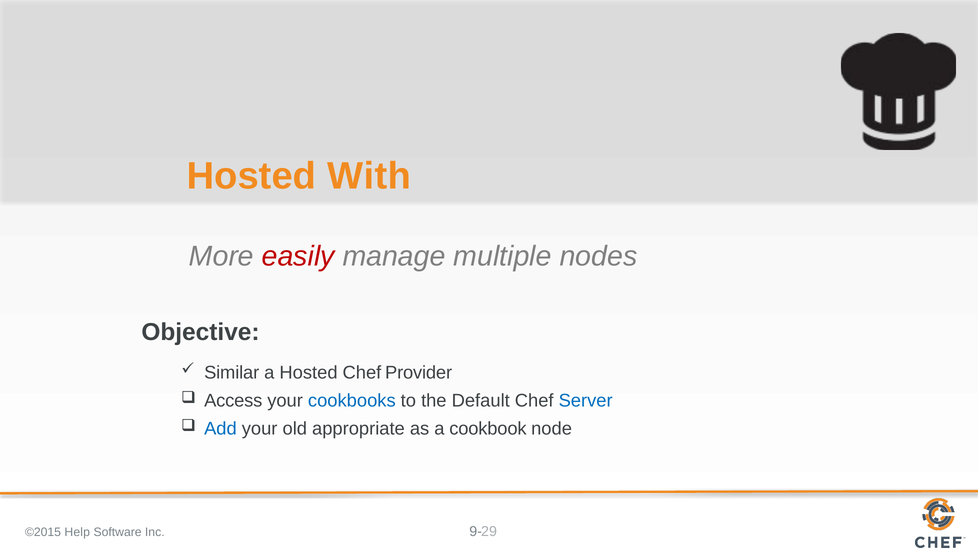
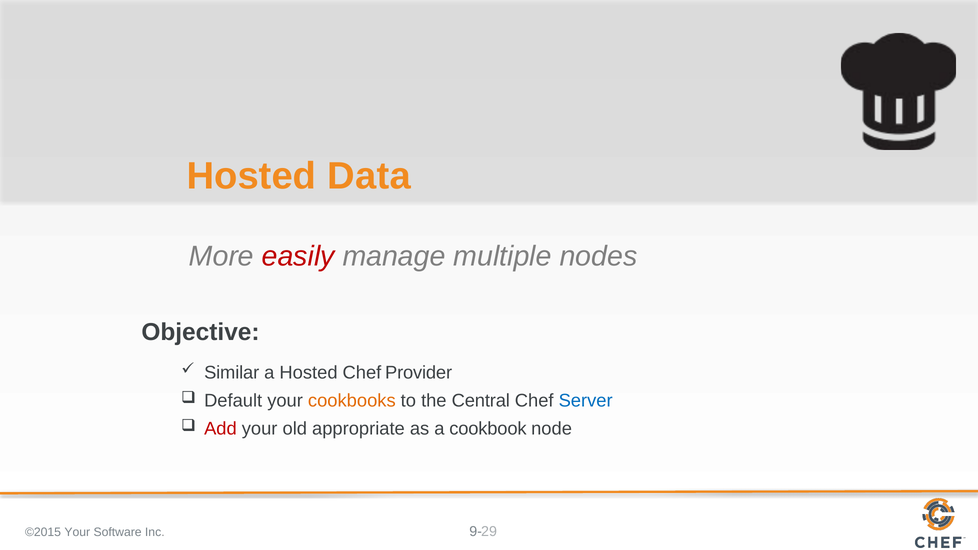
With: With -> Data (369, 176)
Access: Access -> Default (233, 401)
cookbooks colour: blue -> orange (352, 401)
Default: Default -> Central (481, 401)
Add colour: blue -> red (220, 429)
©2015 Help: Help -> Your (77, 532)
